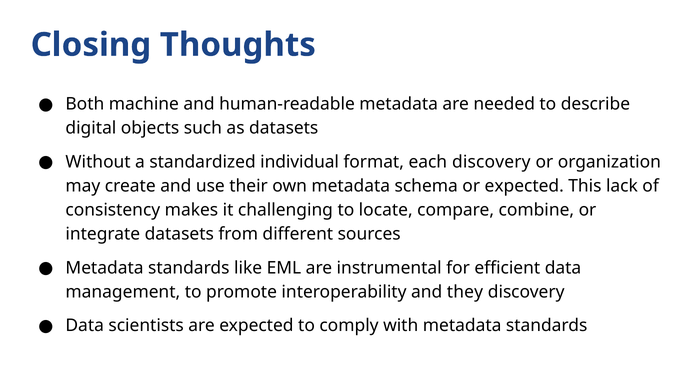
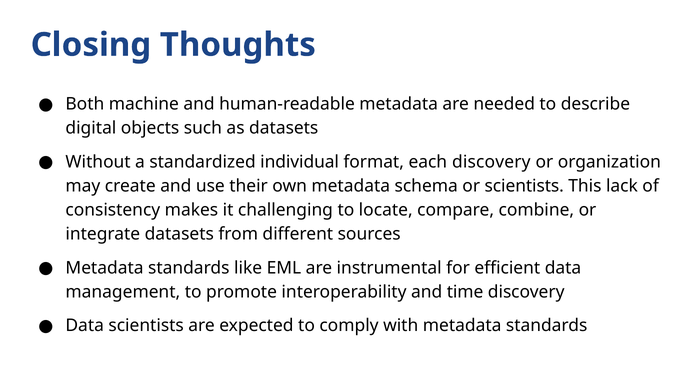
or expected: expected -> scientists (524, 186)
they: they -> time (465, 291)
